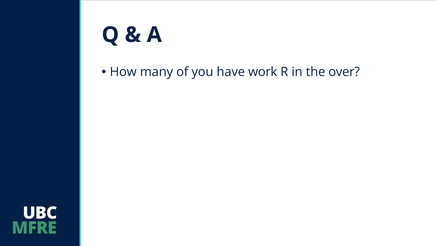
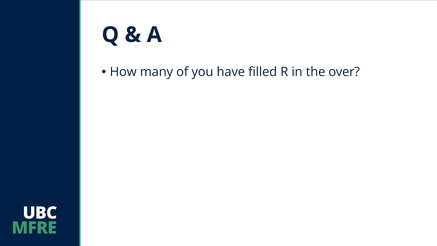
work: work -> filled (263, 72)
